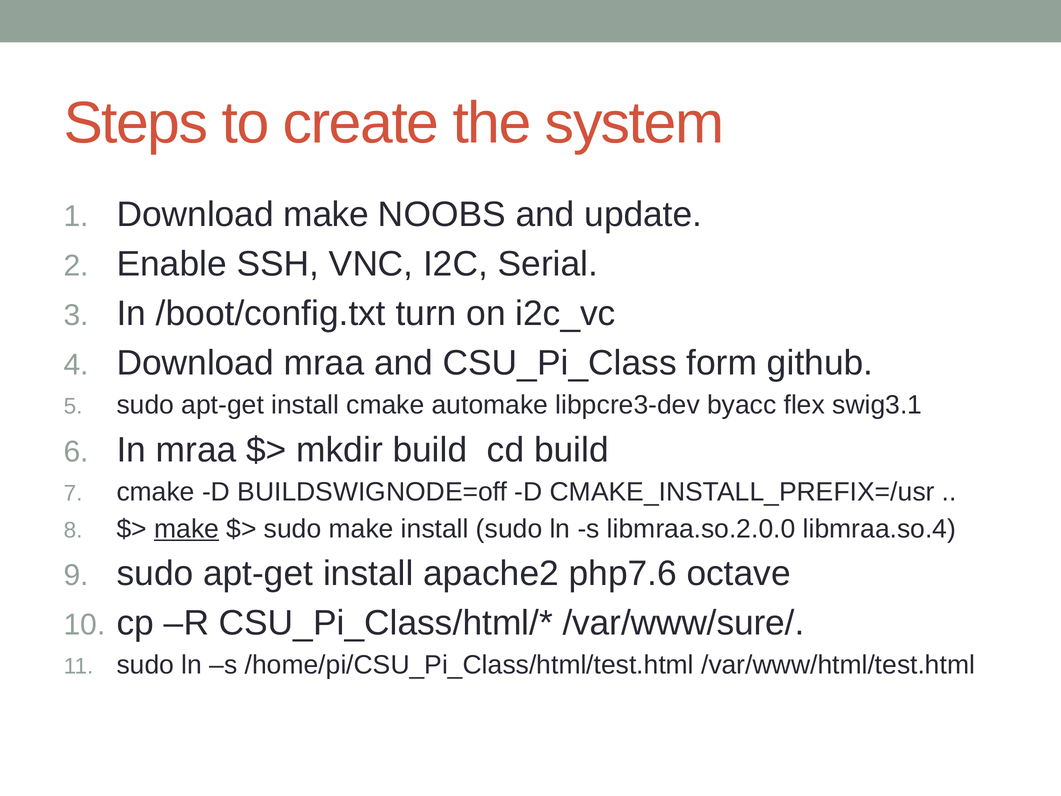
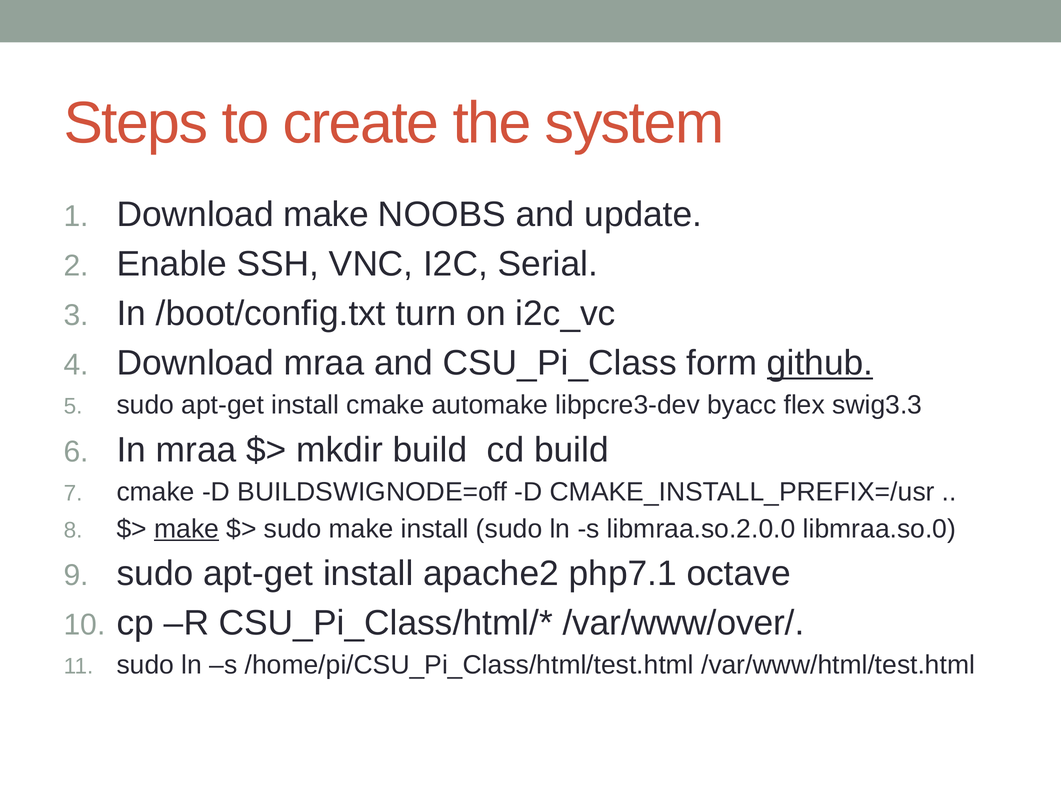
github underline: none -> present (820, 363)
swig3.1: swig3.1 -> swig3.3 (877, 405)
libmraa.so.4: libmraa.so.4 -> libmraa.so.0 (879, 529)
php7.6: php7.6 -> php7.1 (623, 574)
/var/www/sure/: /var/www/sure/ -> /var/www/over/ (684, 623)
